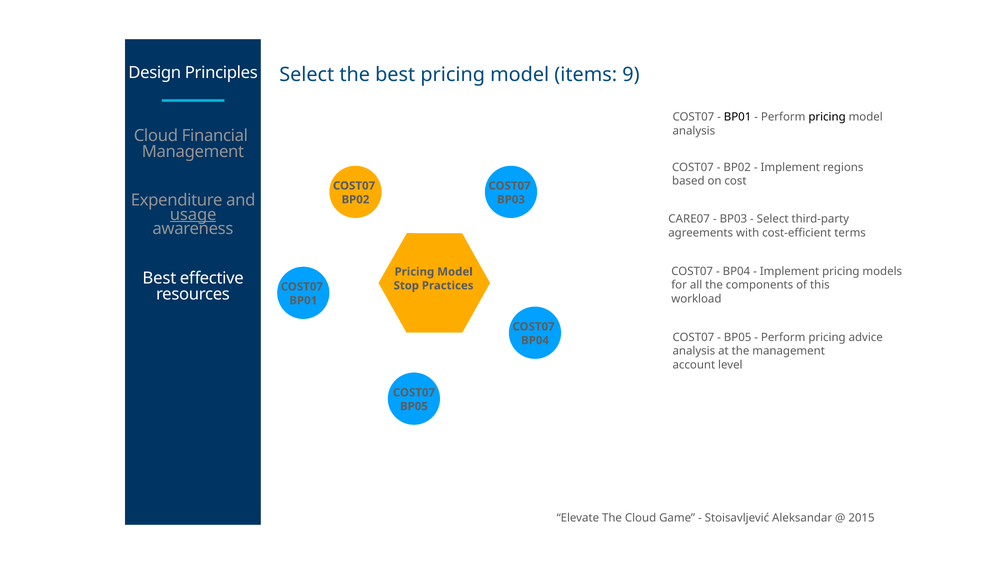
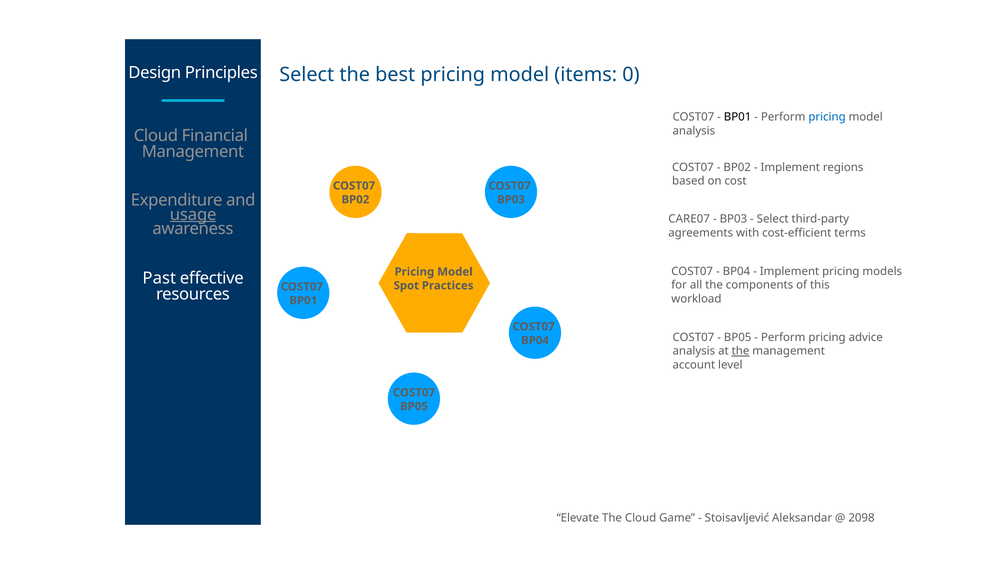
9: 9 -> 0 (631, 75)
pricing colour: black -> blue (827, 117)
Best: Best -> Past (159, 278)
Stop: Stop -> Spot (406, 285)
the underline: none -> present (741, 351)
2015: 2015 -> 2098 (861, 518)
